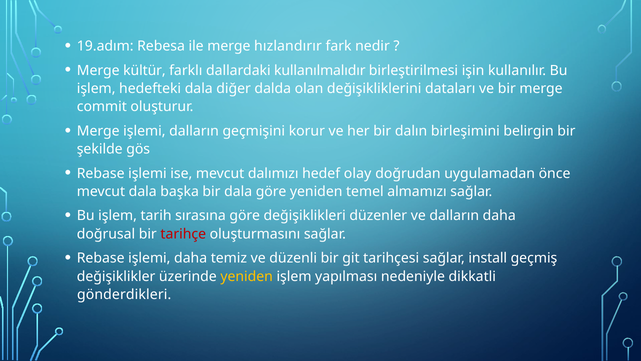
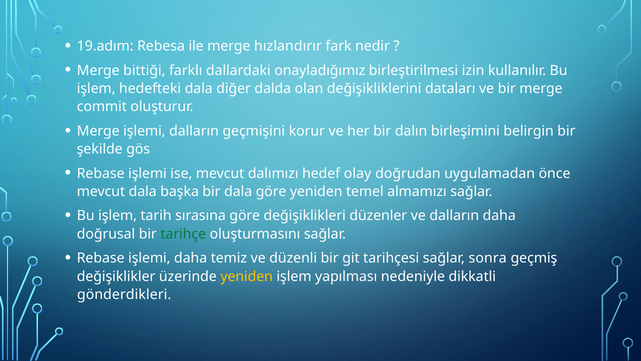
kültür: kültür -> bittiği (144, 70)
kullanılmalıdır: kullanılmalıdır -> onayladığımız (320, 70)
işin: işin -> izin (473, 70)
tarihçe colour: red -> green (183, 234)
install: install -> sonra (488, 258)
